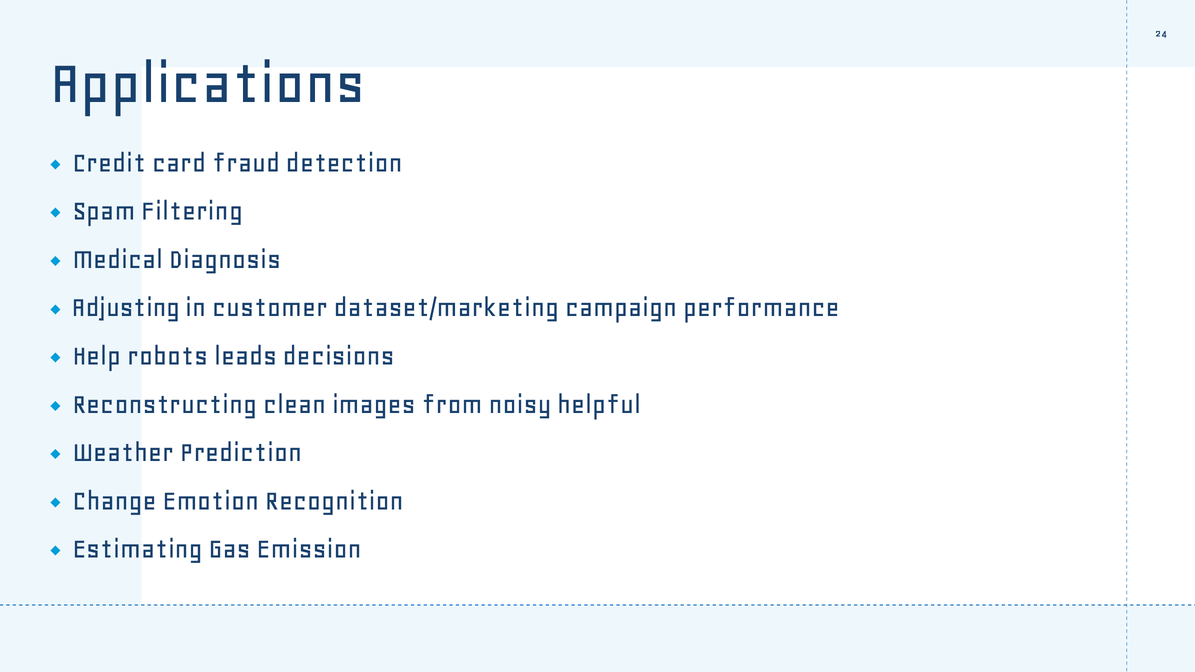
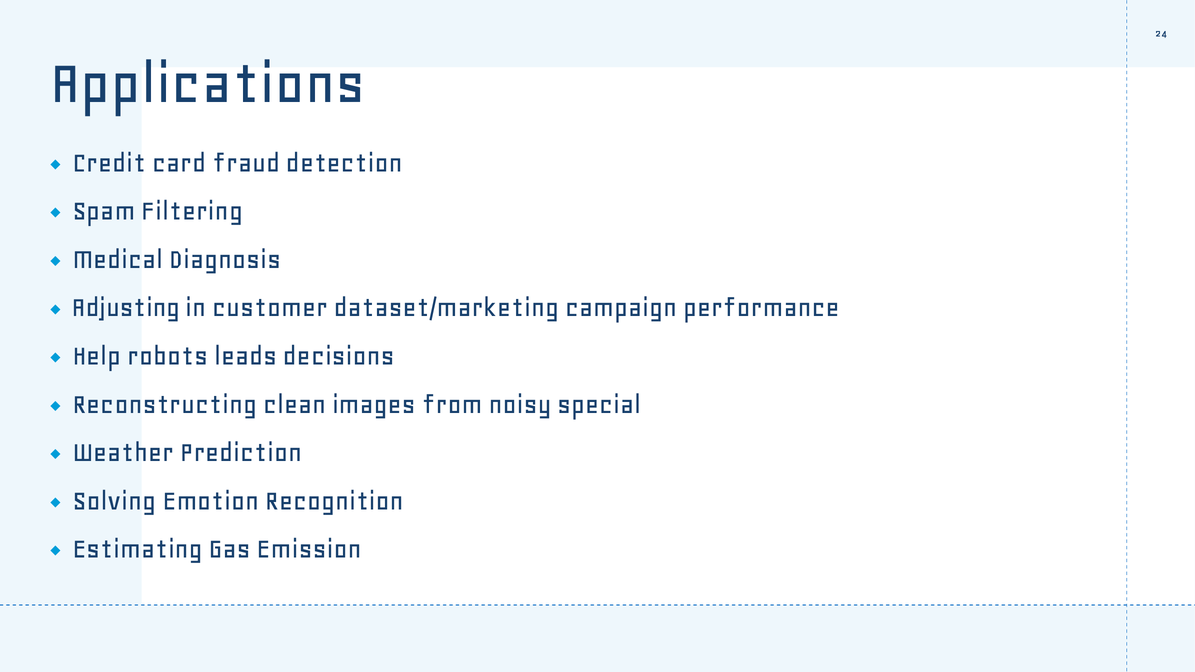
helpful: helpful -> special (599, 403)
Change: Change -> Solving (115, 500)
